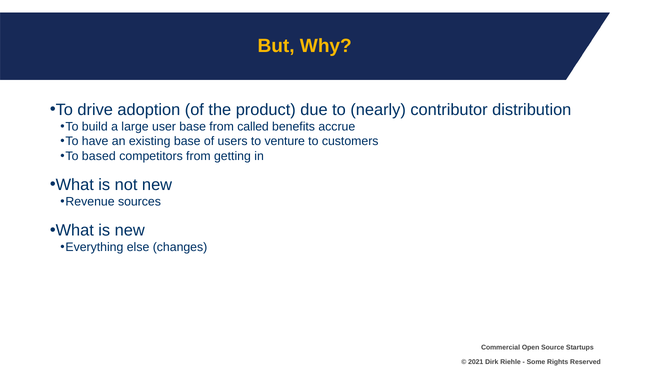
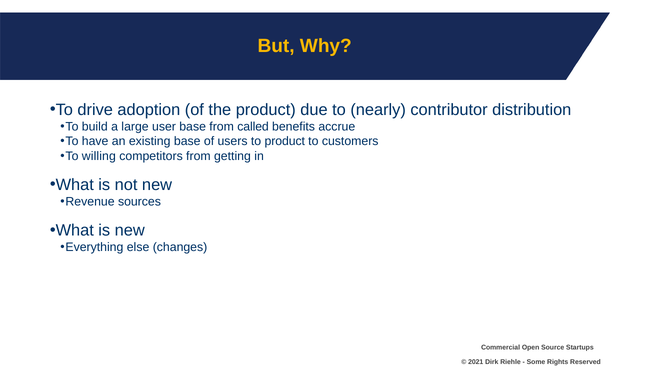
to venture: venture -> product (285, 141)
based: based -> willing (99, 156)
